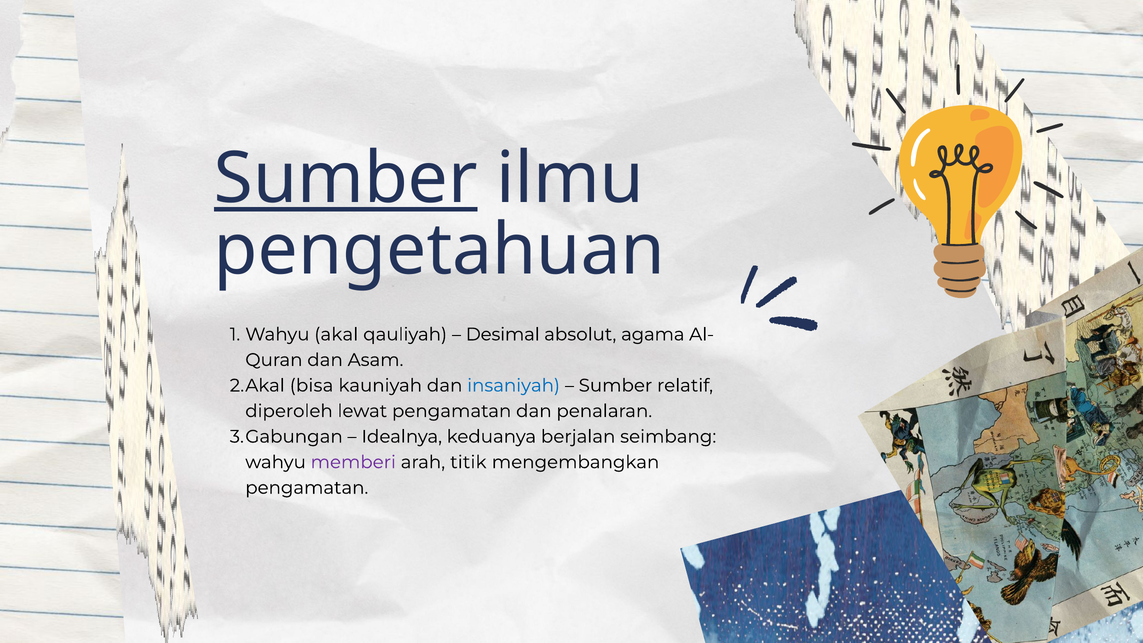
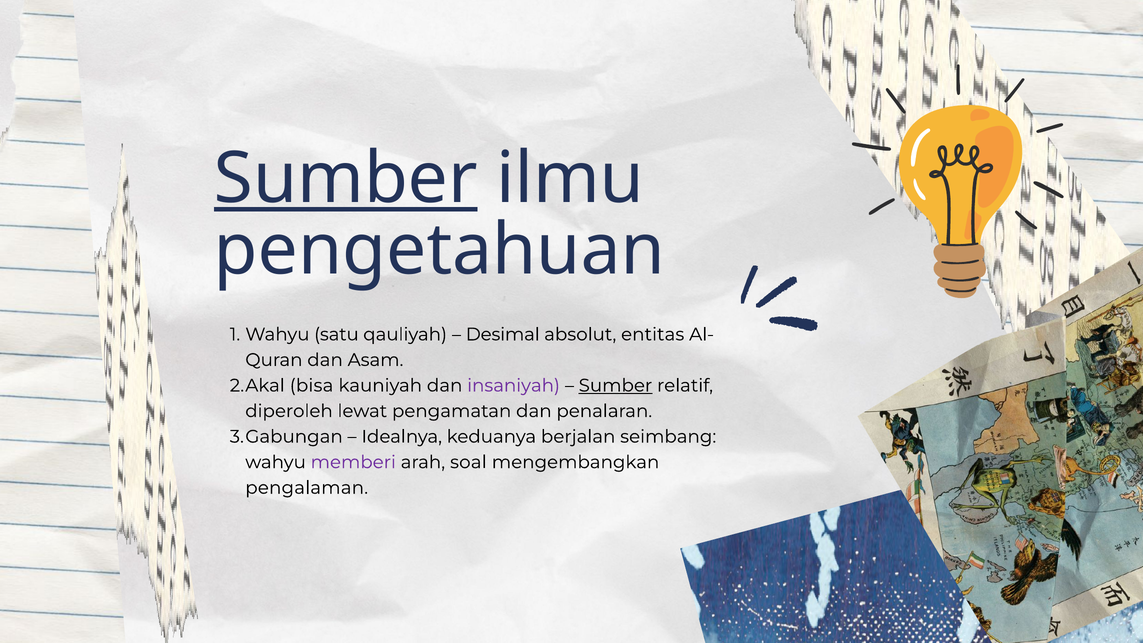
akal: akal -> satu (336, 334)
agama: agama -> entitas (653, 334)
insaniyah colour: blue -> purple (514, 385)
Sumber underline: none -> present (615, 385)
titik: titik -> soal (468, 462)
pengamatan: pengamatan -> pengalaman (307, 488)
